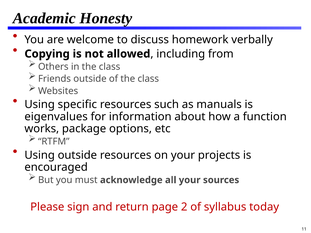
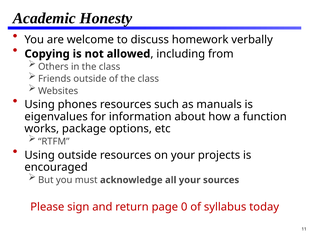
specific: specific -> phones (77, 105)
2: 2 -> 0 (184, 207)
